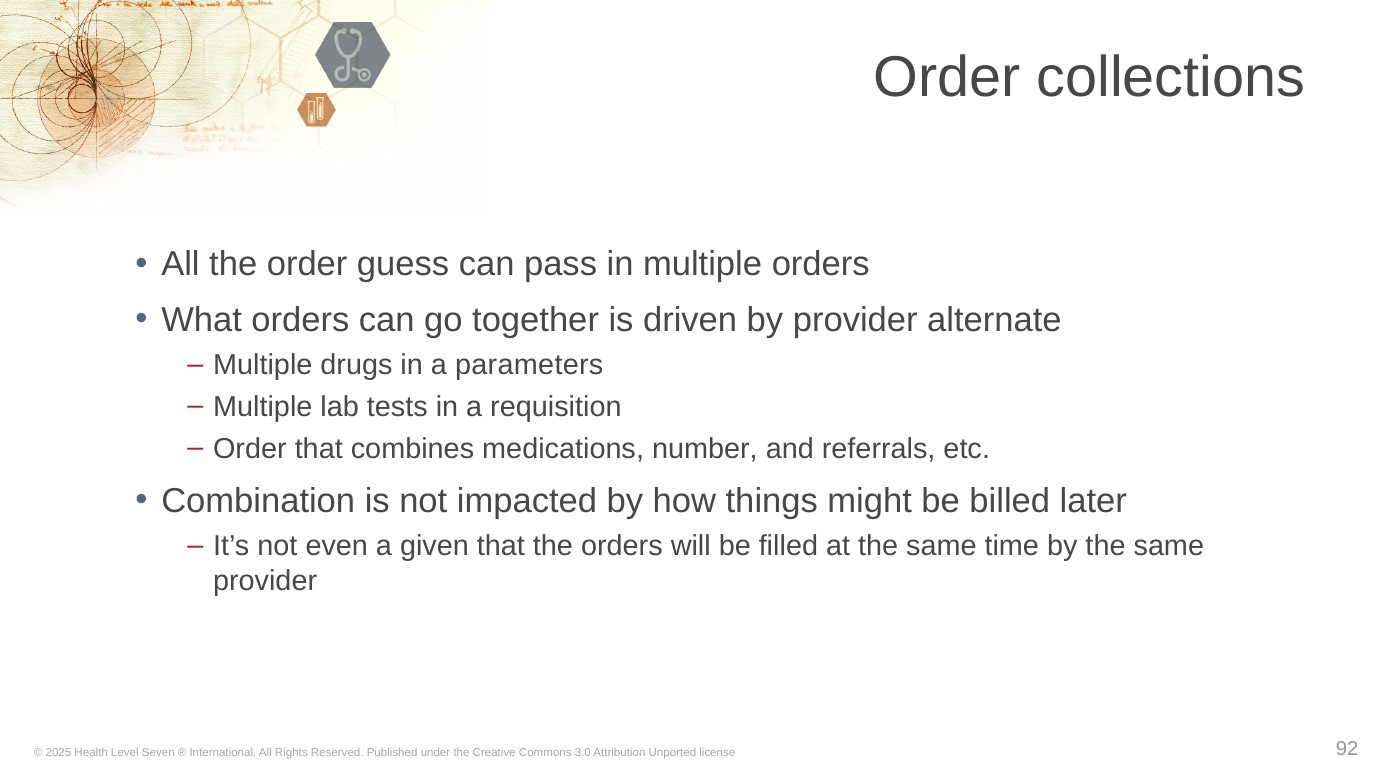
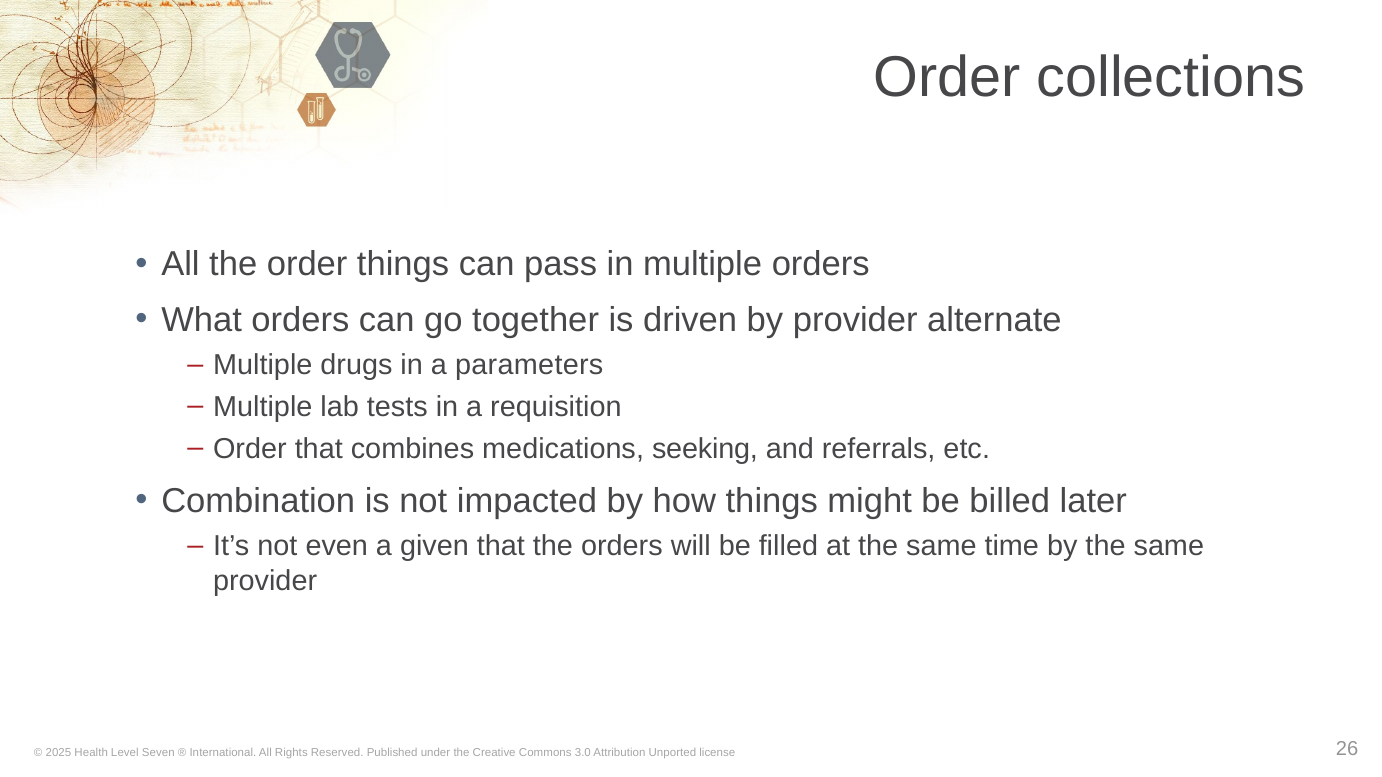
order guess: guess -> things (403, 265)
number: number -> seeking (705, 449)
92: 92 -> 26 (1347, 749)
